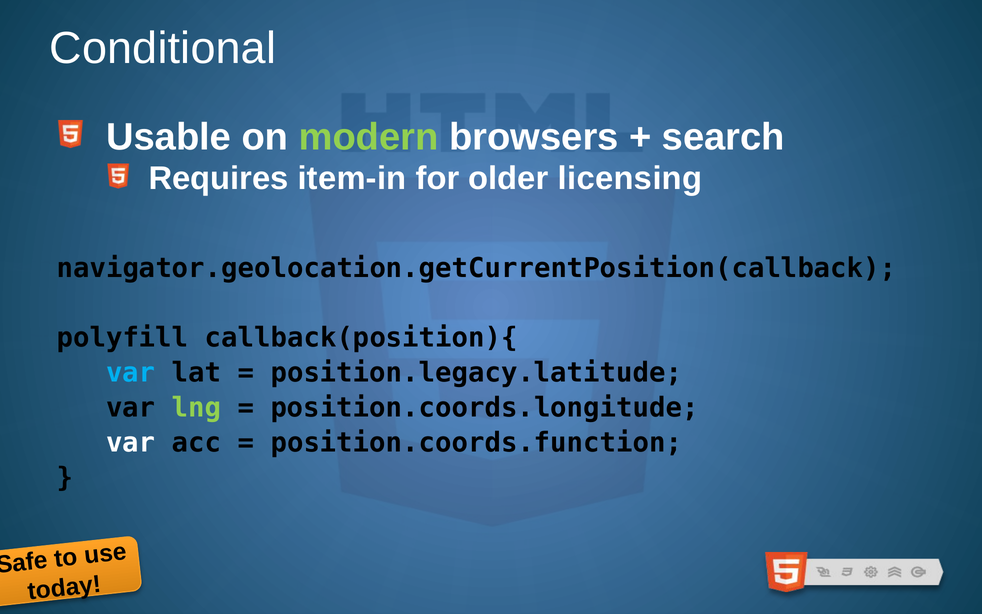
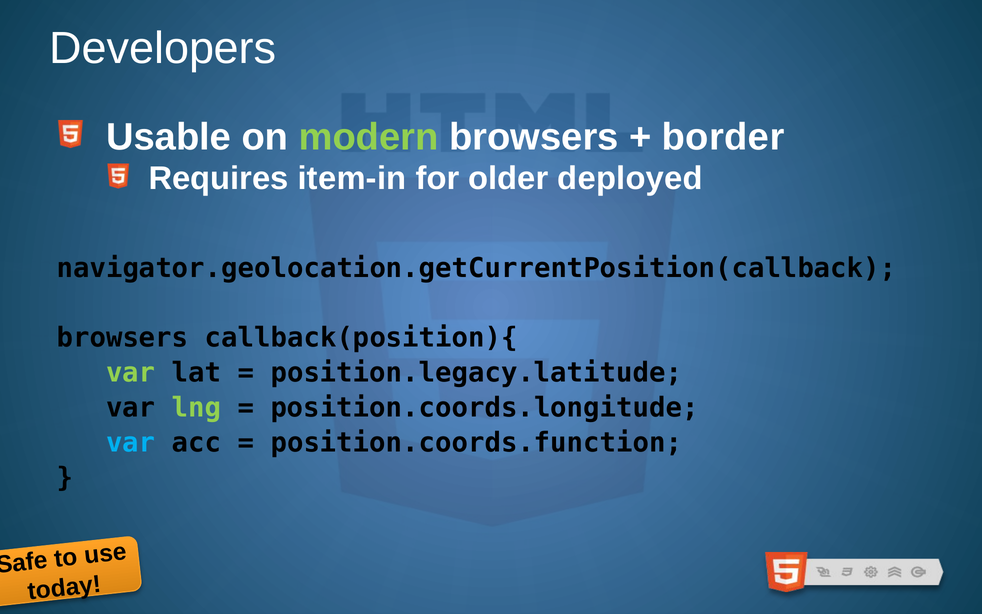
Conditional: Conditional -> Developers (163, 48)
search: search -> border (723, 137)
licensing: licensing -> deployed (630, 178)
polyfill: polyfill -> browsers (123, 338)
var colour: light blue -> light green (131, 373)
var colour: white -> light blue (131, 443)
